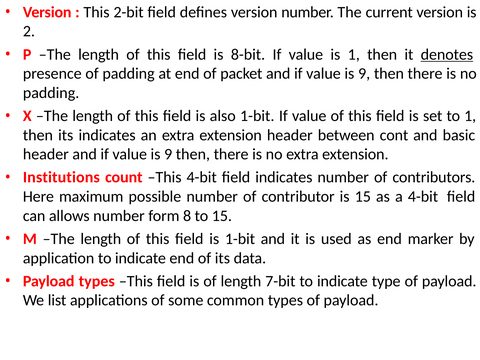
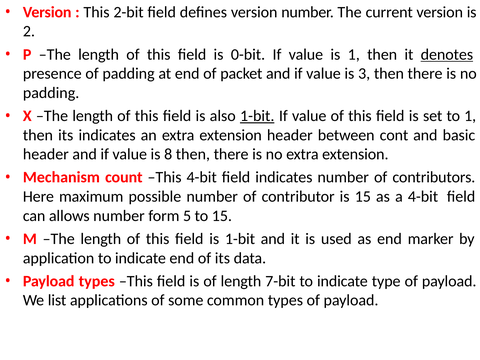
8-bit: 8-bit -> 0-bit (248, 54)
9: 9 -> 3 (364, 74)
1-bit underline: none -> present (257, 116)
9: 9 -> 8 (168, 154)
Institutions: Institutions -> Mechanism (61, 177)
8: 8 -> 5 (187, 216)
